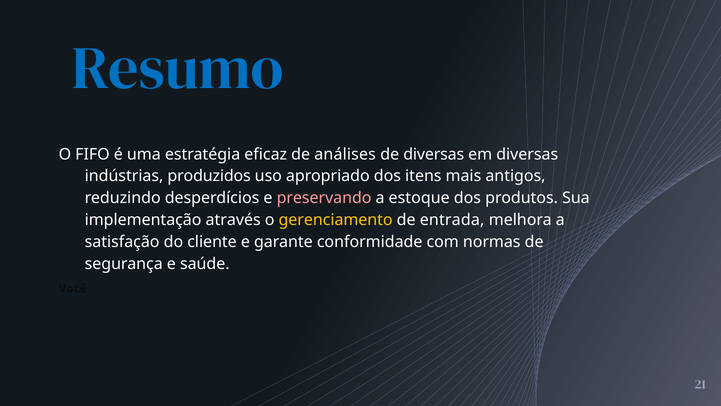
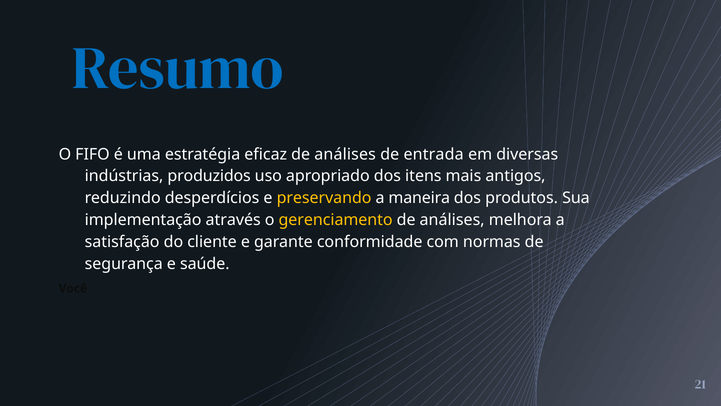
de diversas: diversas -> entrada (434, 154)
preservando colour: pink -> yellow (324, 198)
estoque: estoque -> maneira (419, 198)
entrada: entrada -> análises (452, 220)
